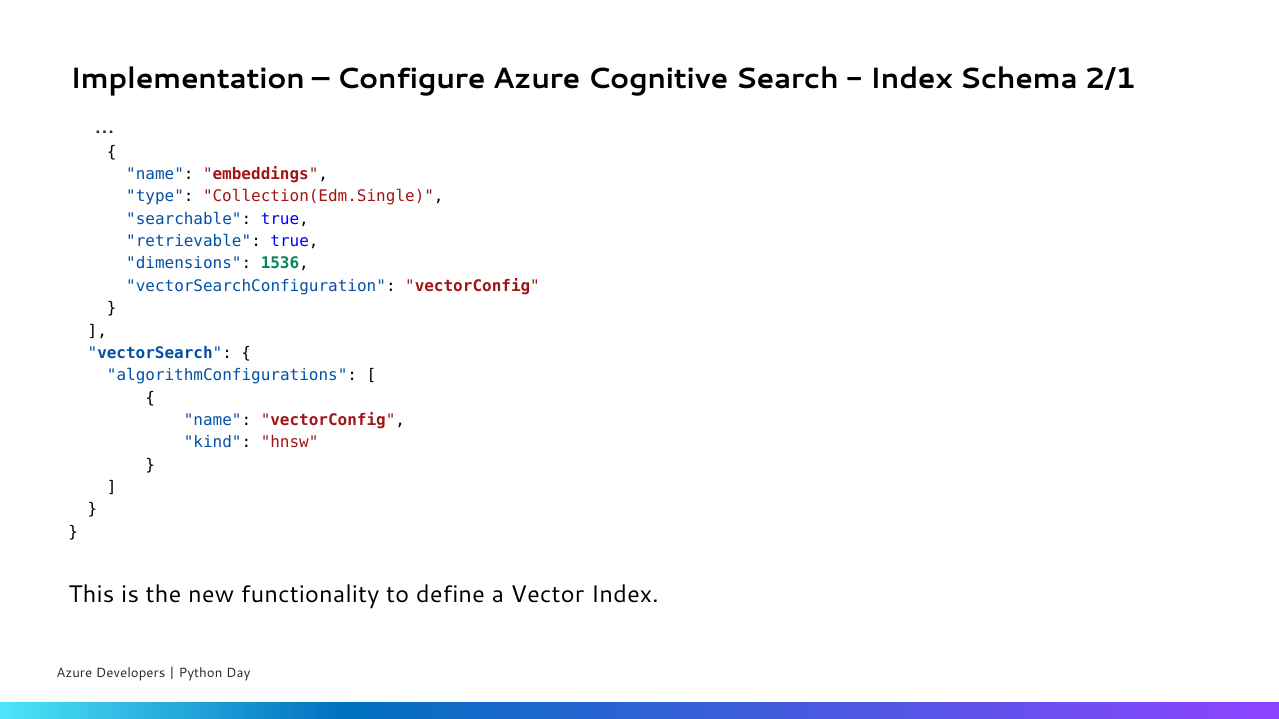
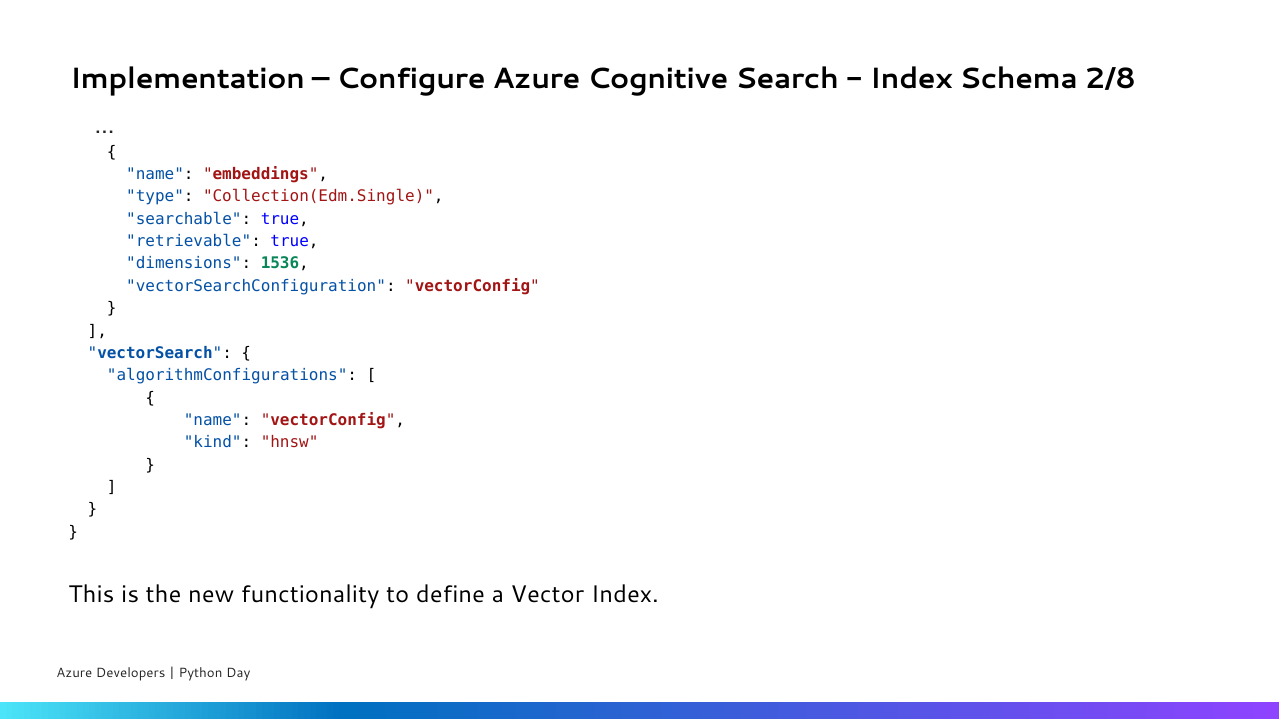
2/1: 2/1 -> 2/8 (1110, 79)
